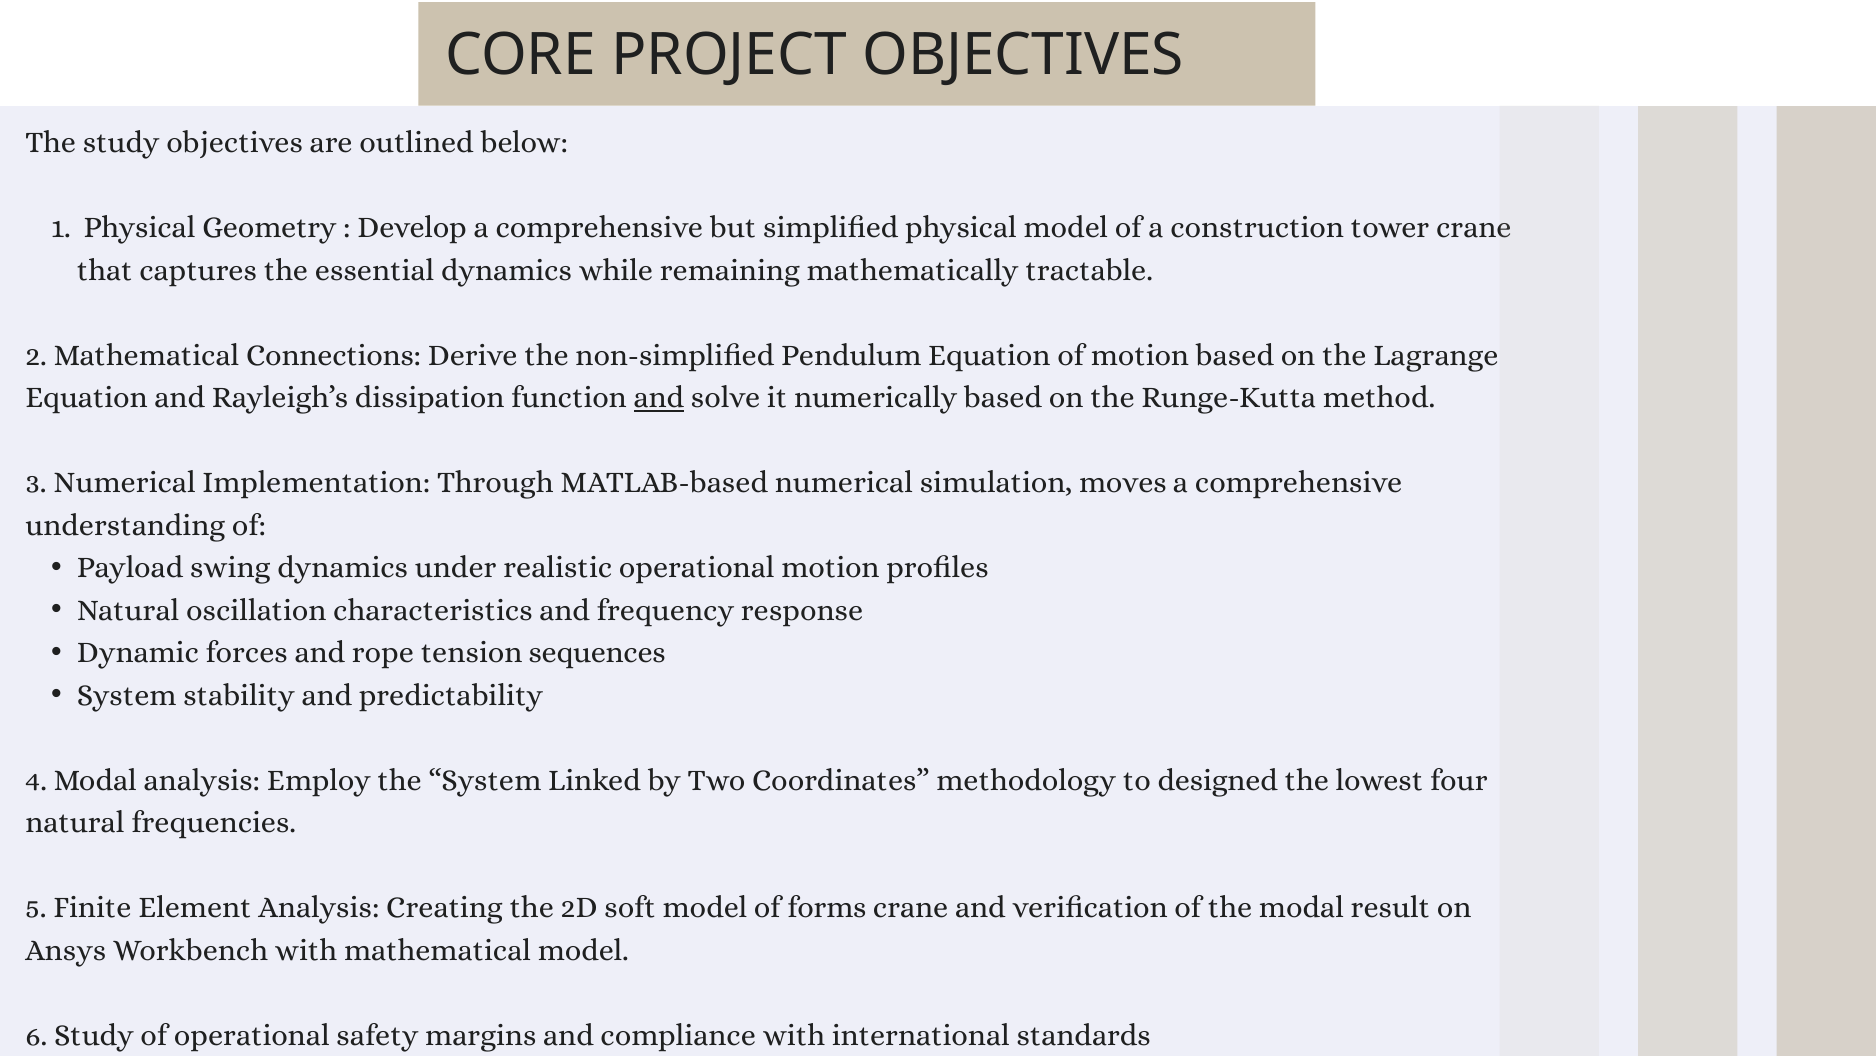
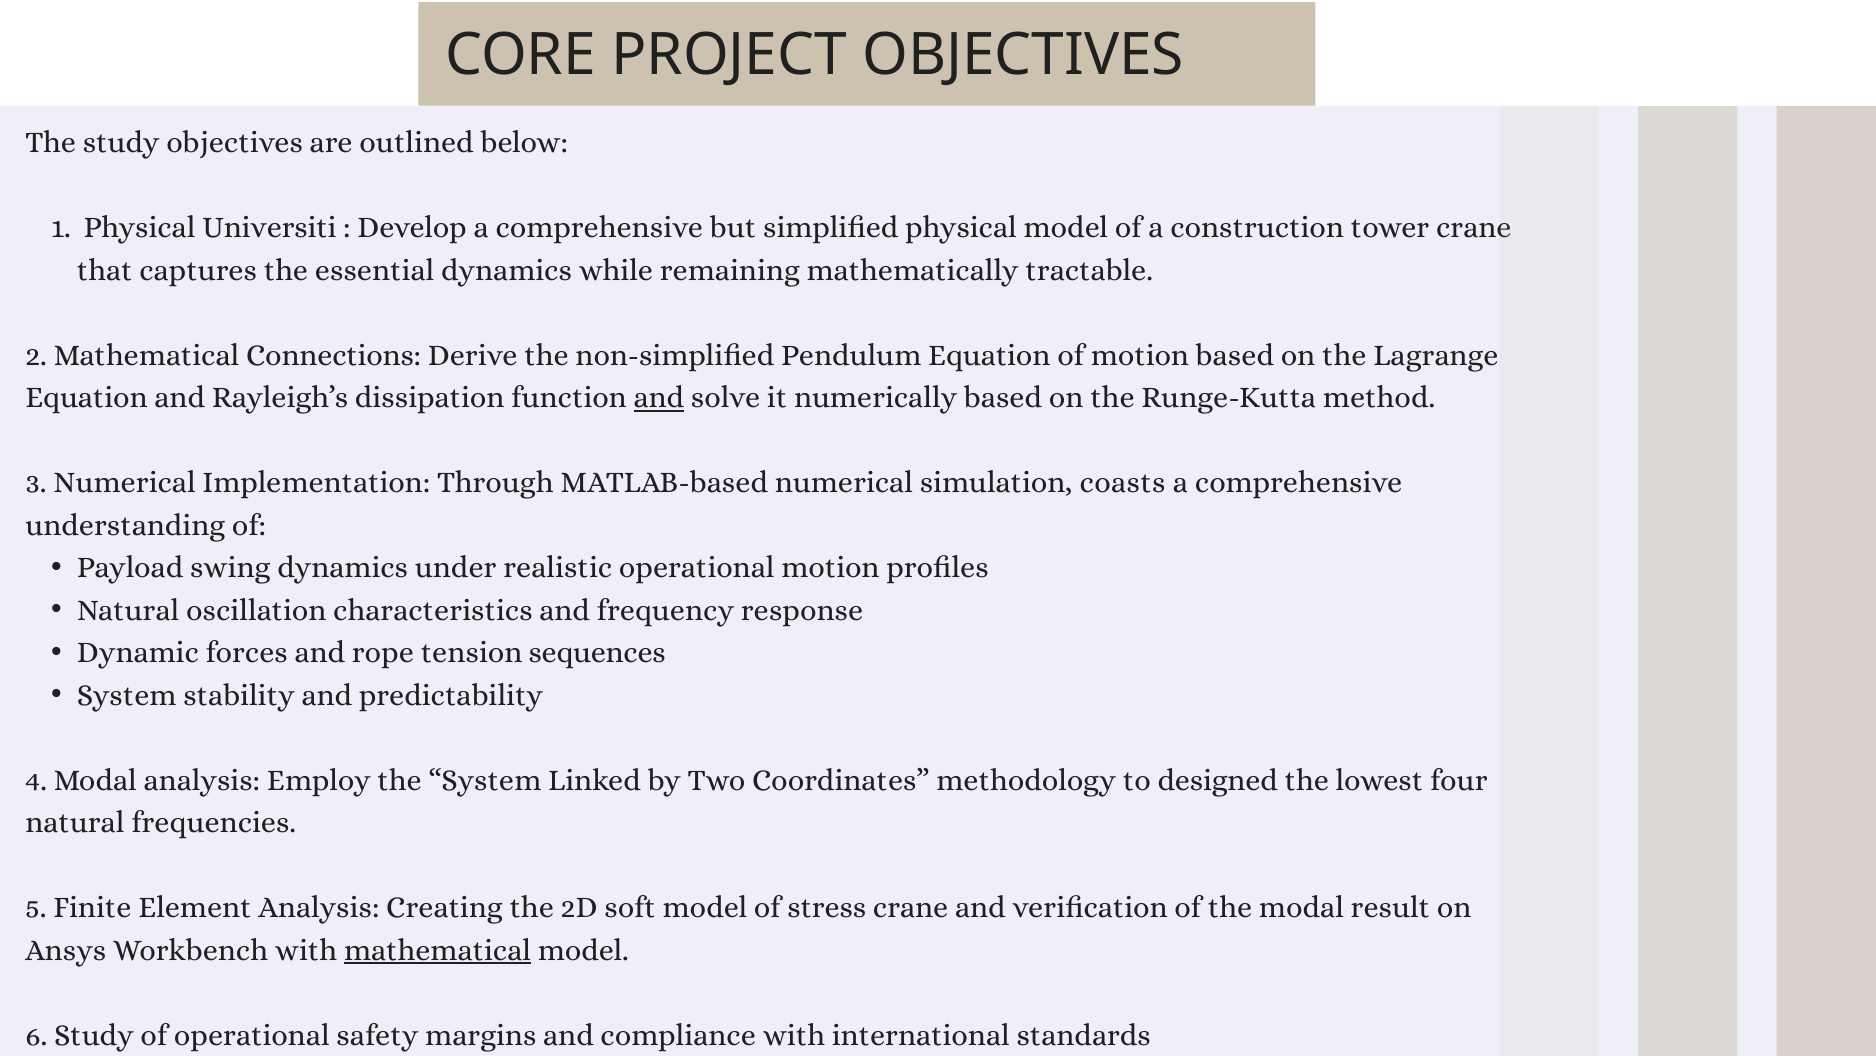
Geometry: Geometry -> Universiti (269, 228)
moves: moves -> coasts (1123, 483)
forms: forms -> stress (827, 907)
mathematical underline: none -> present (438, 950)
